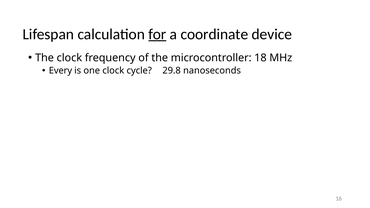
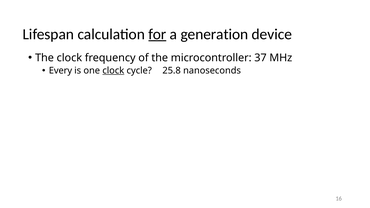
coordinate: coordinate -> generation (214, 34)
18: 18 -> 37 (260, 58)
clock underline: none -> present (113, 71)
29.8: 29.8 -> 25.8 (172, 71)
